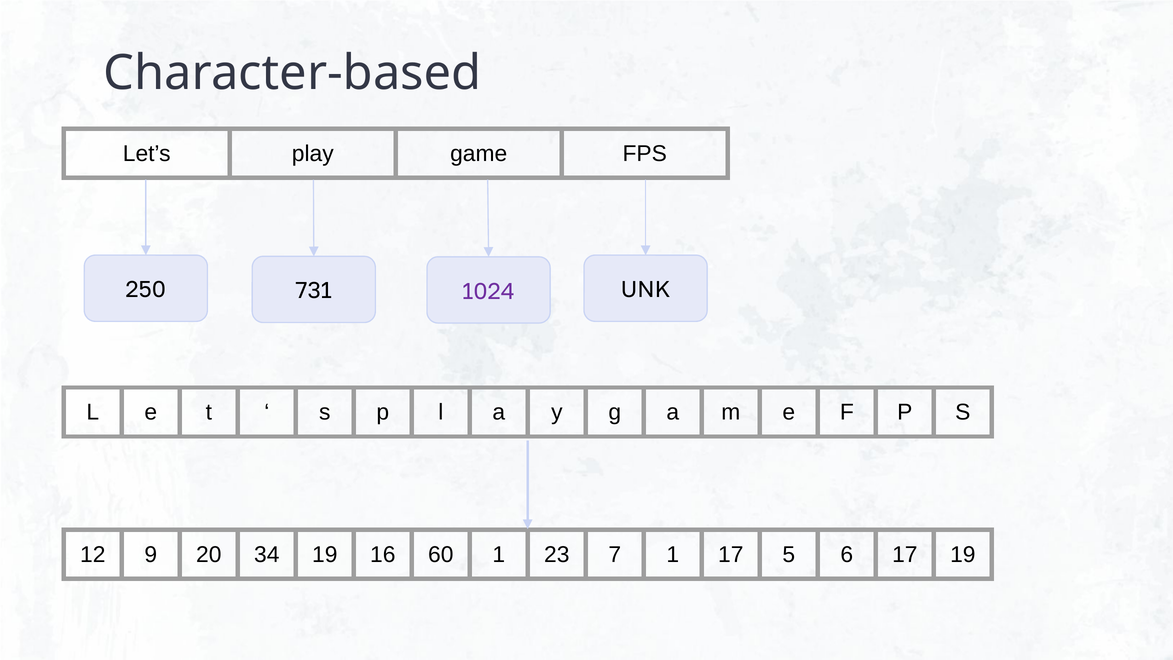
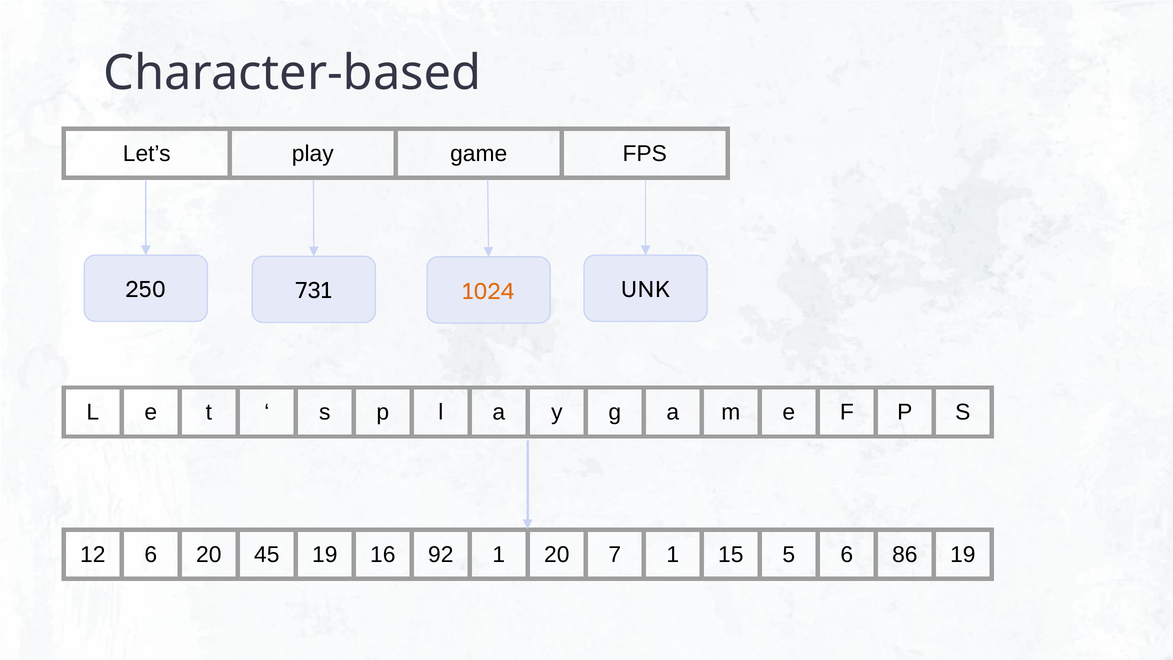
1024 colour: purple -> orange (489, 291)
12 9: 9 -> 6 (151, 555)
34: 34 -> 45 (267, 555)
60: 60 -> 92 (441, 555)
1 23: 23 -> 20 (557, 555)
1 17: 17 -> 15 (731, 555)
6 17: 17 -> 86 (905, 555)
